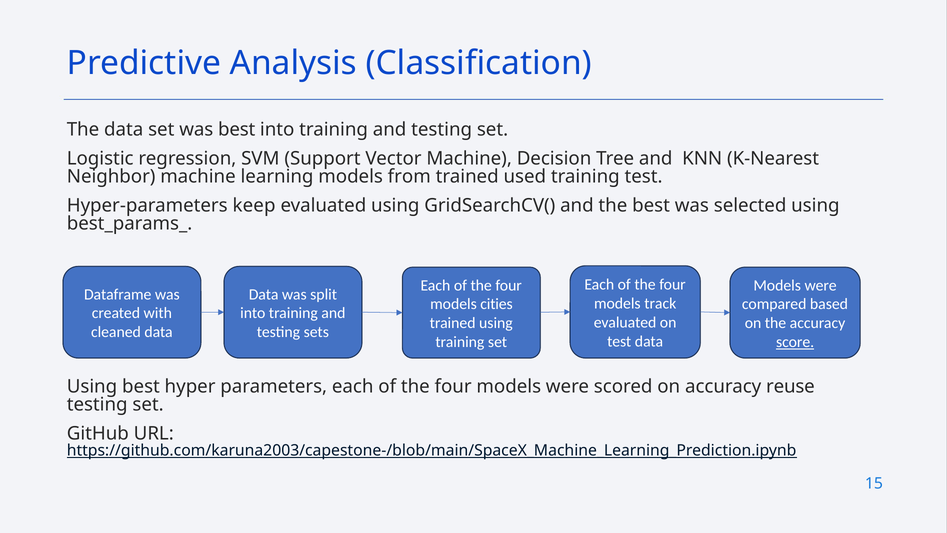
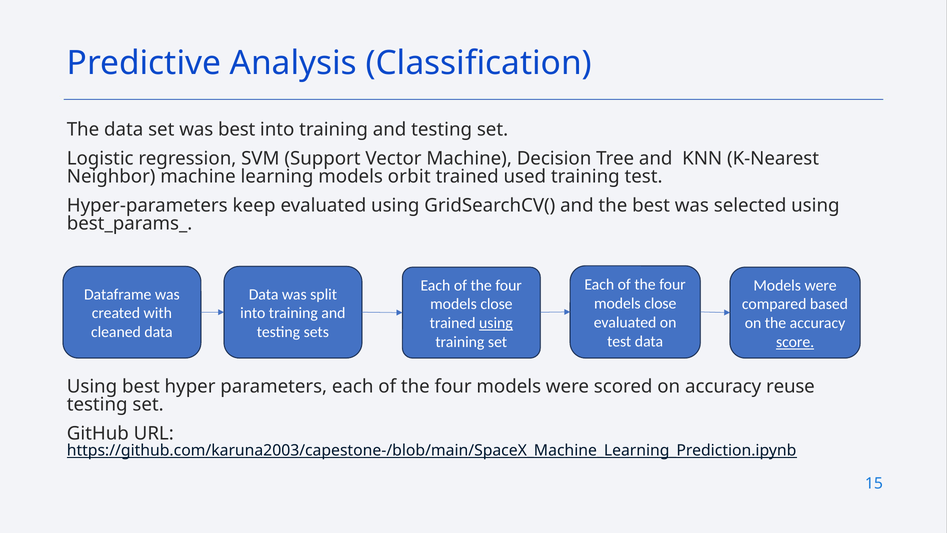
from: from -> orbit (409, 176)
track: track -> close (660, 303)
cities: cities -> close (496, 304)
using underline: none -> present (496, 323)
